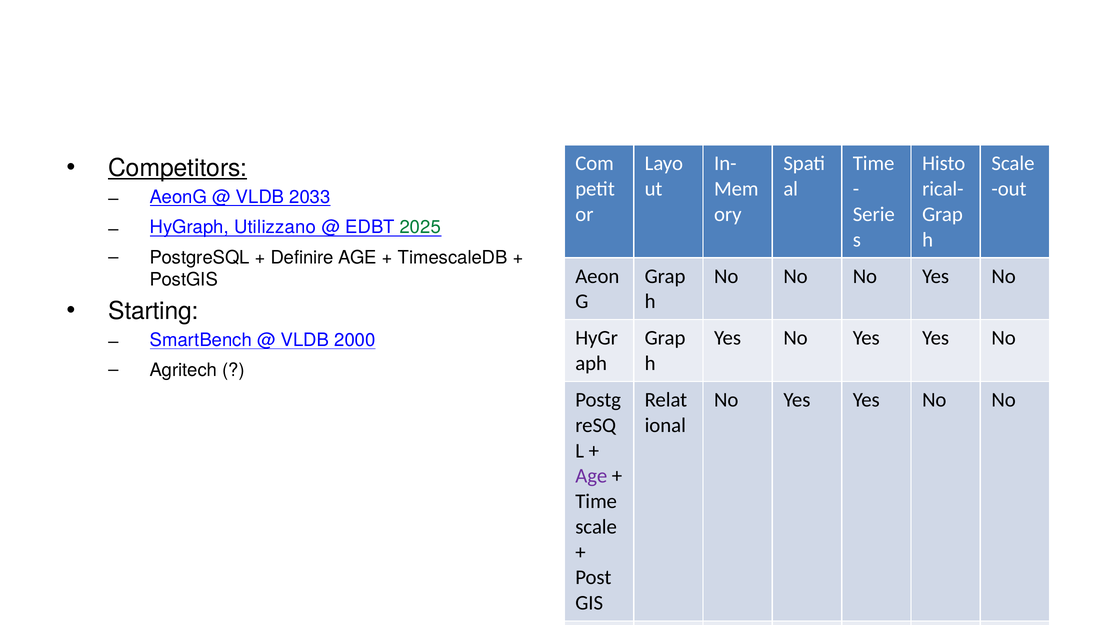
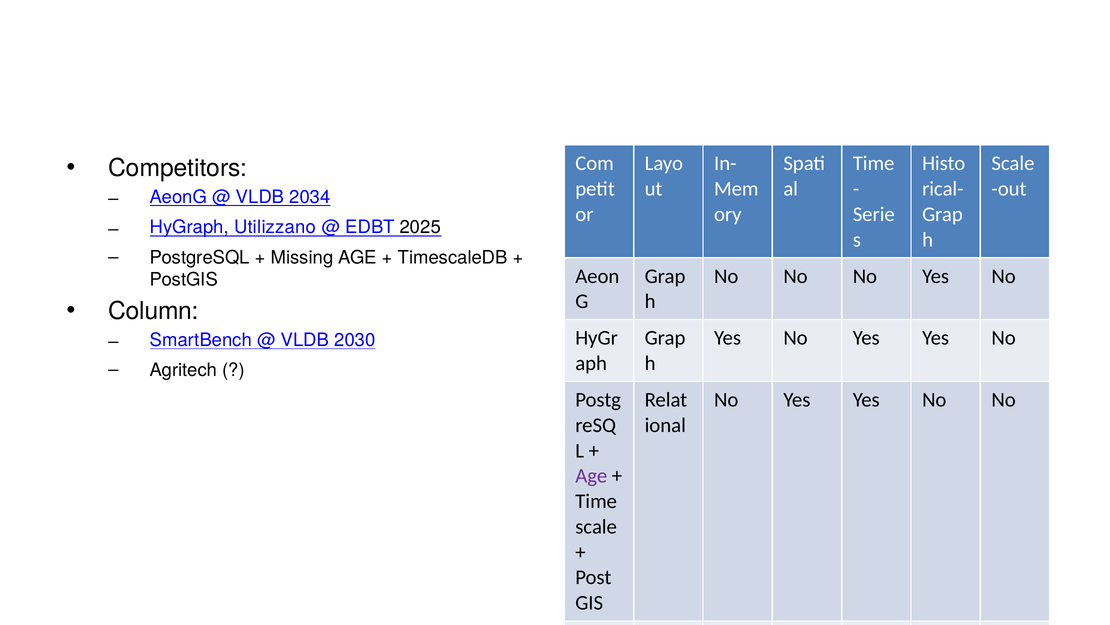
Competitors underline: present -> none (178, 168)
2033: 2033 -> 2034 (310, 197)
2025 colour: green -> black (420, 227)
Definire: Definire -> Missing (302, 257)
Starting: Starting -> Column (154, 311)
2000: 2000 -> 2030 (355, 340)
